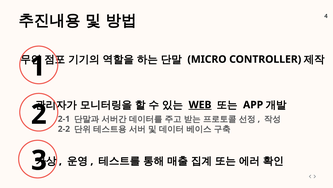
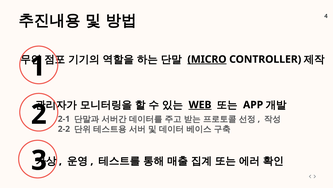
MICRO underline: none -> present (207, 59)
